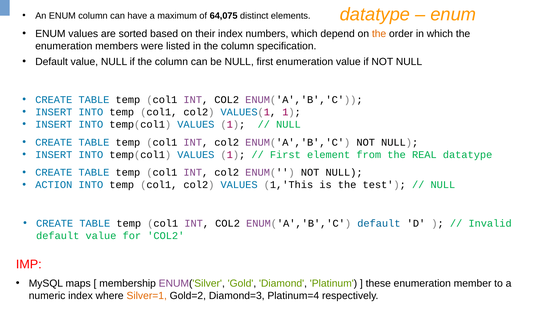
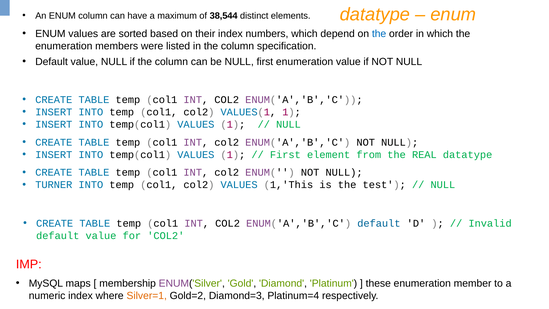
64,075: 64,075 -> 38,544 (224, 16)
the colour: orange -> blue (379, 34)
ACTION: ACTION -> TURNER (54, 185)
